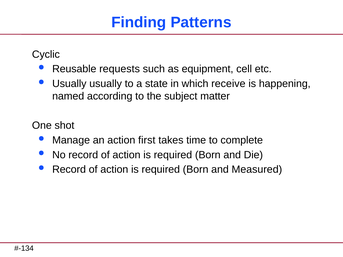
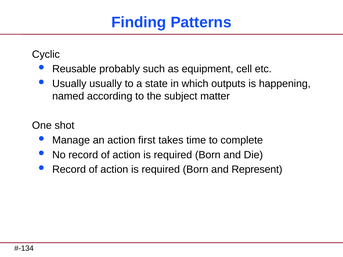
requests: requests -> probably (120, 69)
receive: receive -> outputs (228, 84)
Measured: Measured -> Represent (257, 170)
